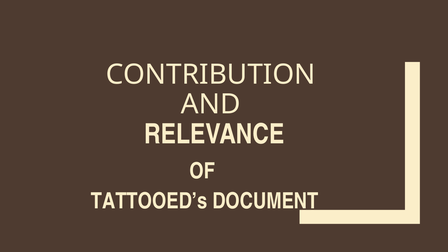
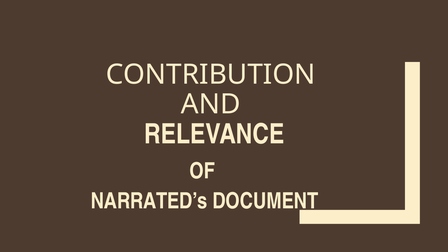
TATTOOED’s: TATTOOED’s -> NARRATED’s (149, 201)
